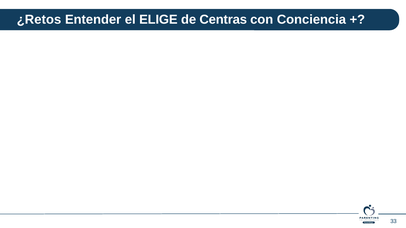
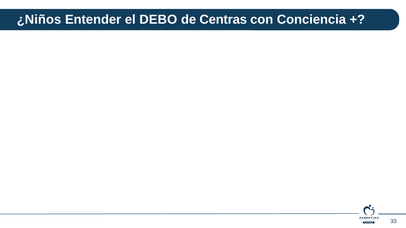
¿Retos: ¿Retos -> ¿Niños (39, 19)
ELIGE: ELIGE -> DEBO (158, 19)
